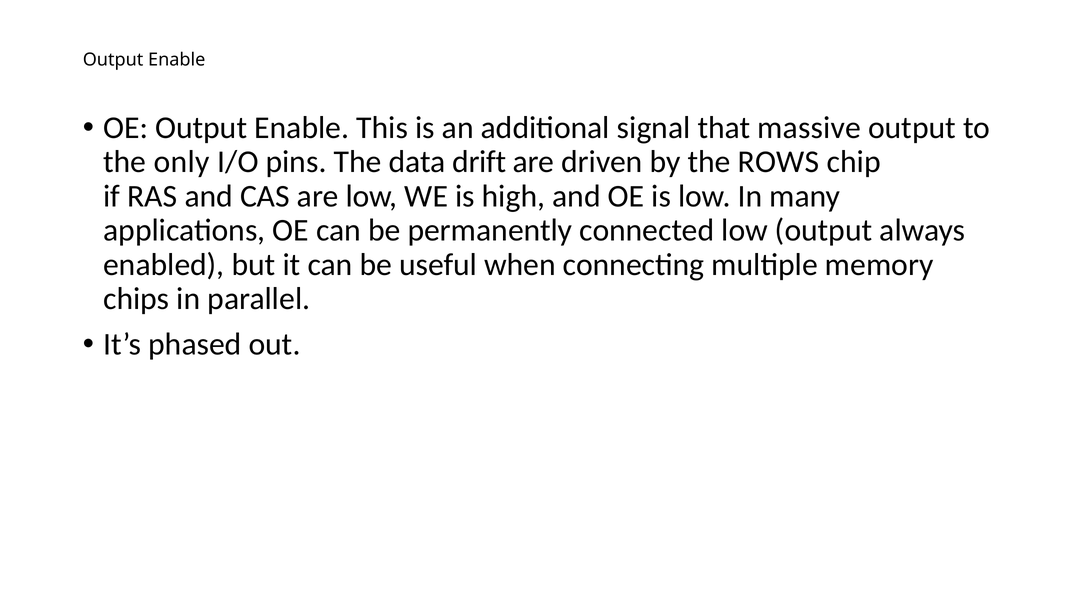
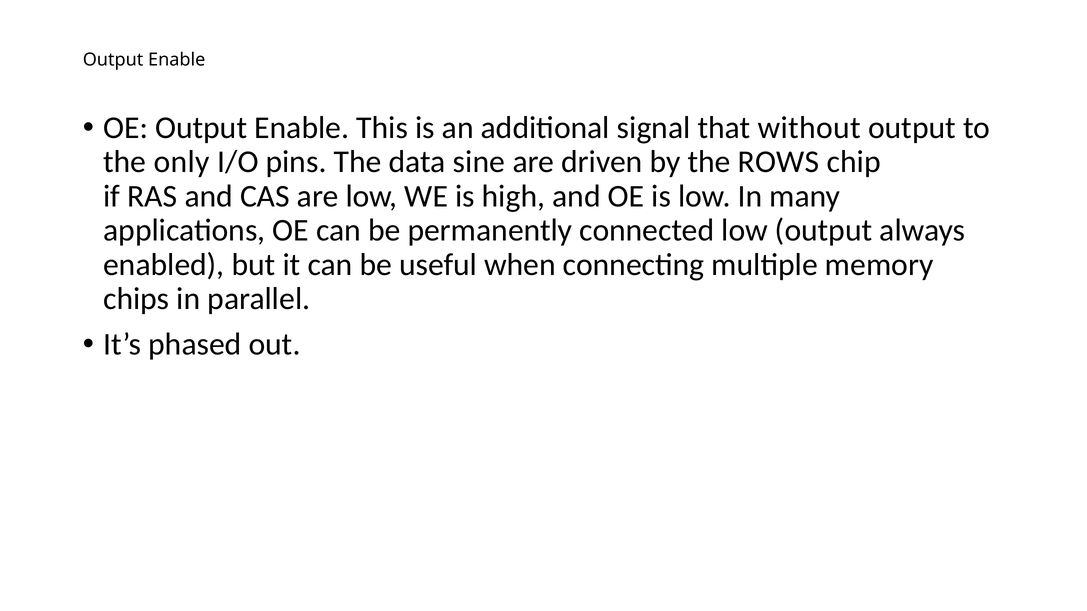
massive: massive -> without (809, 128)
drift: drift -> sine (479, 162)
